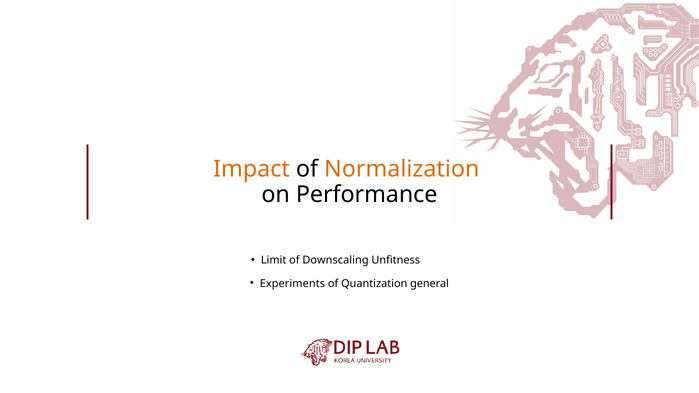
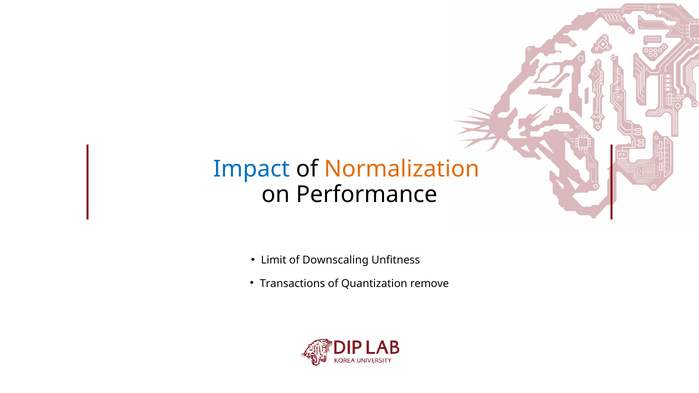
Impact colour: orange -> blue (252, 169)
Experiments: Experiments -> Transactions (292, 284)
general: general -> remove (430, 284)
